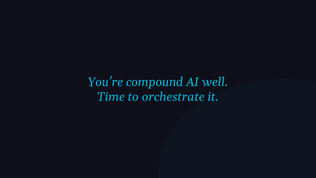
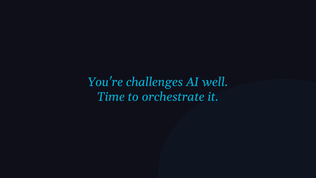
compound: compound -> challenges (155, 82)
